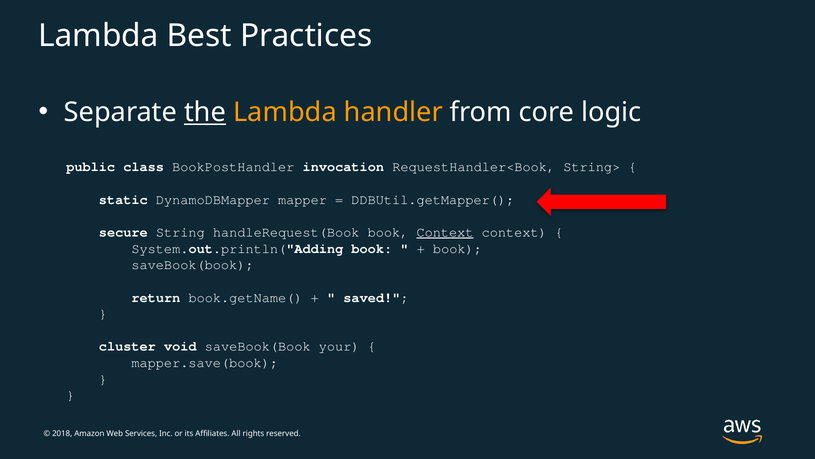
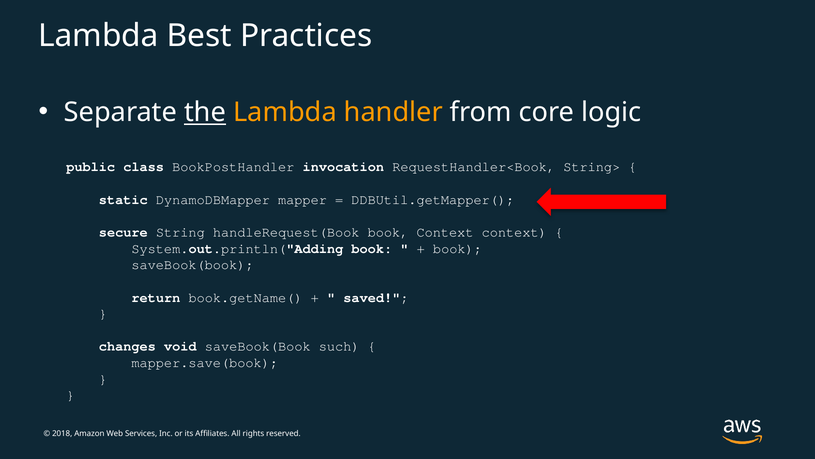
Context underline: present -> none (445, 232)
cluster: cluster -> changes (127, 346)
your: your -> such (339, 346)
